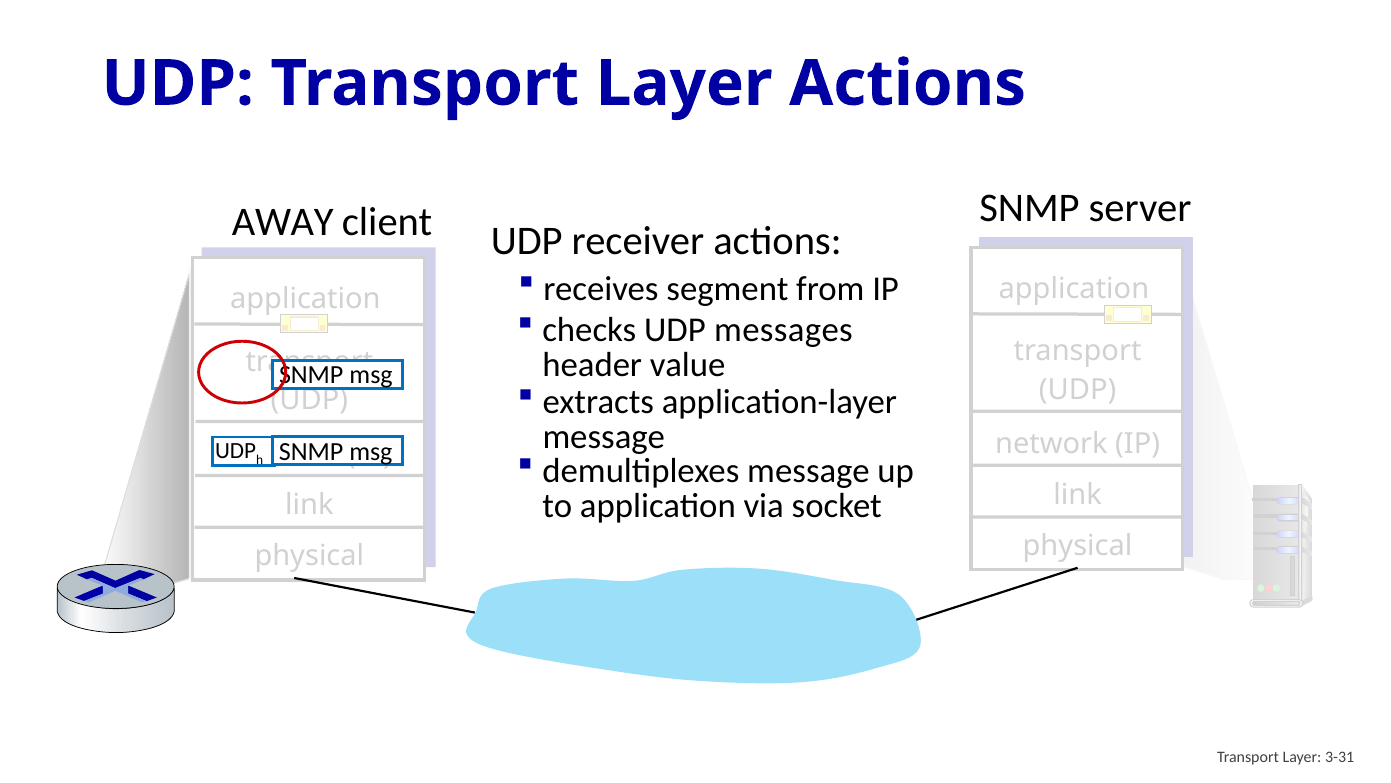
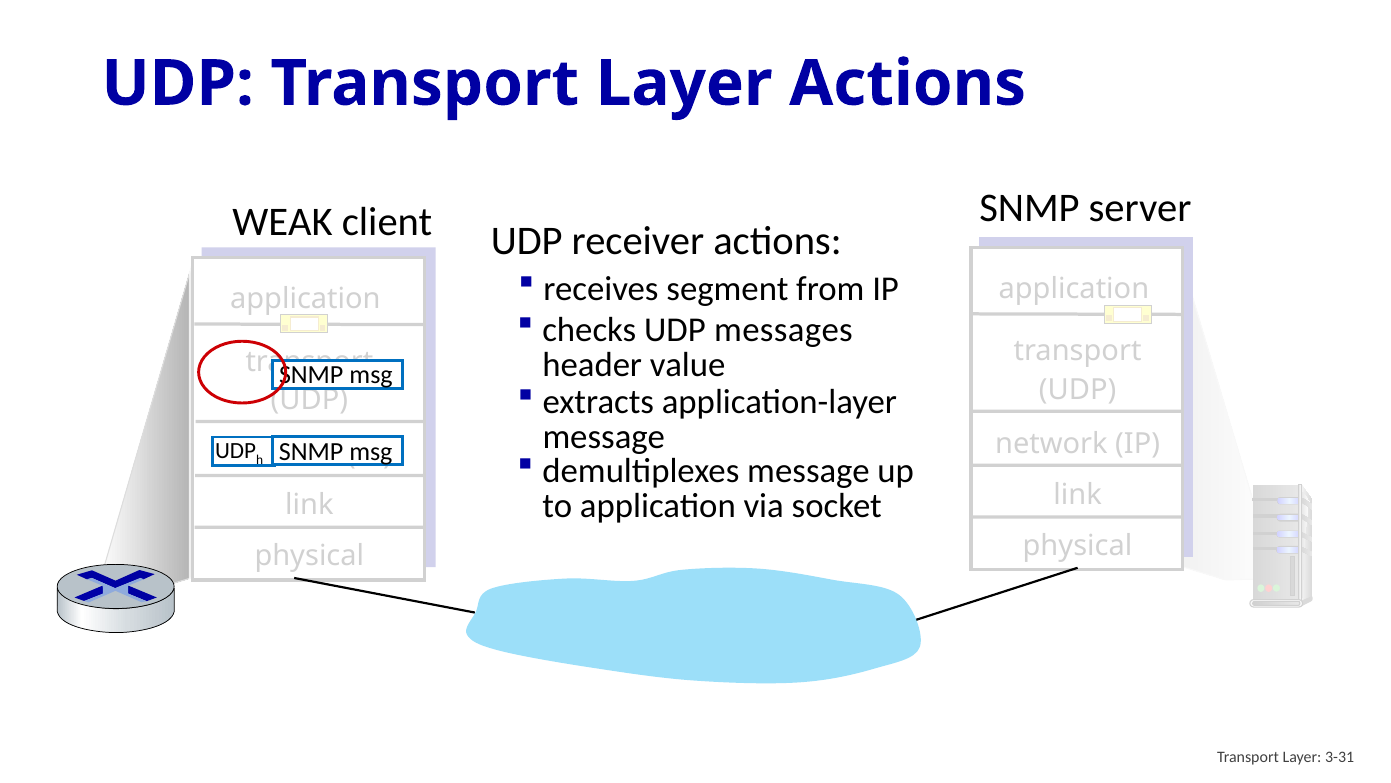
AWAY: AWAY -> WEAK (283, 222)
